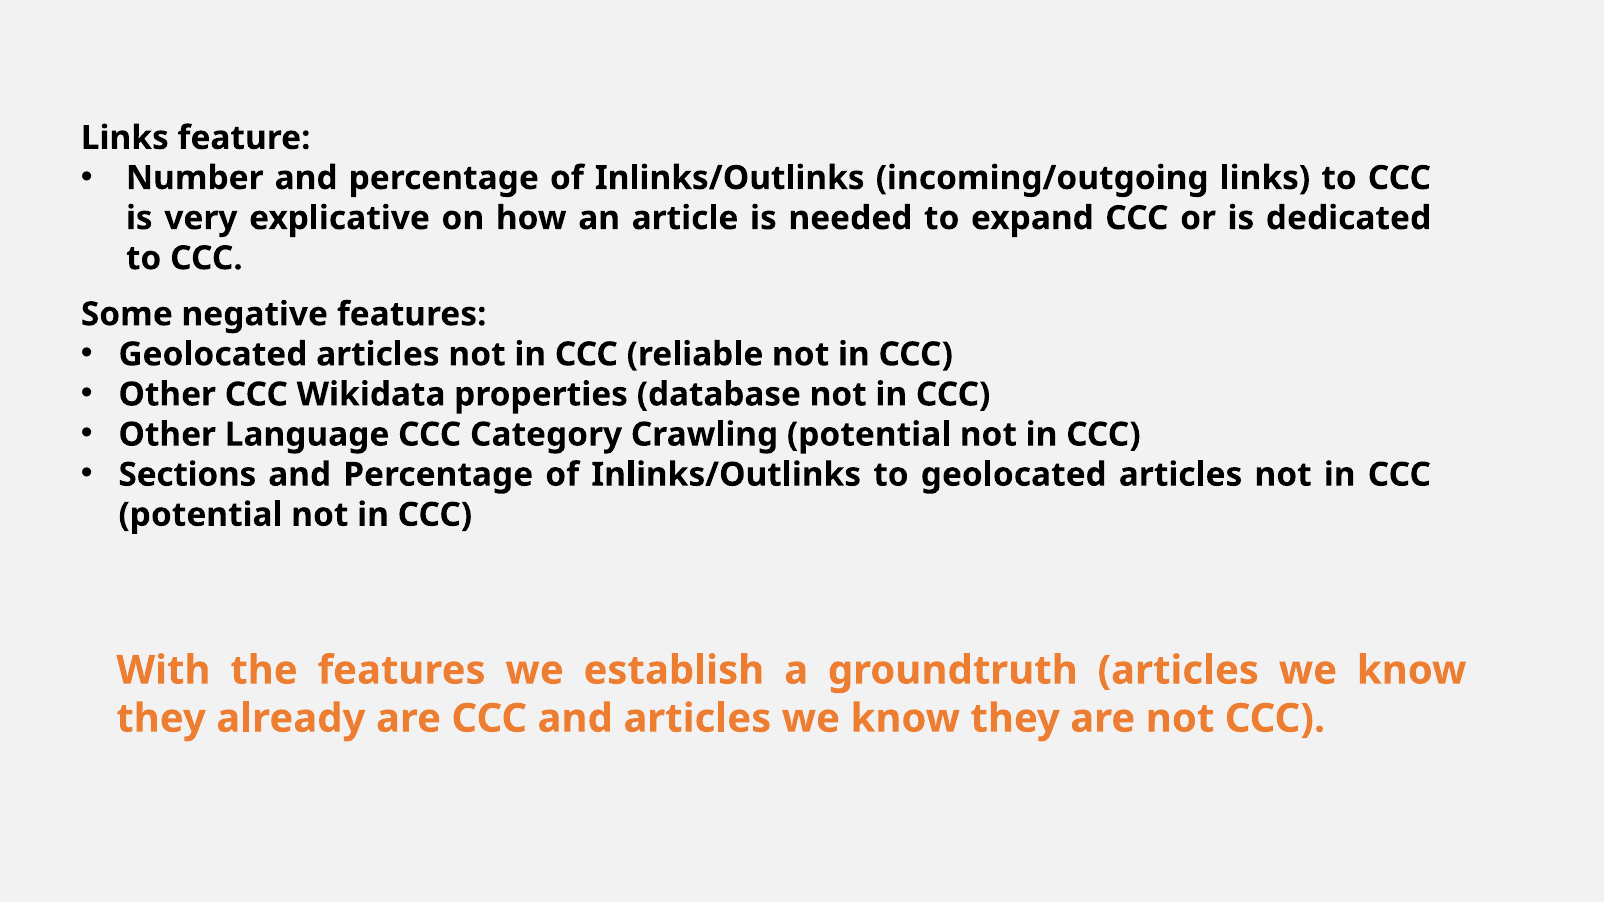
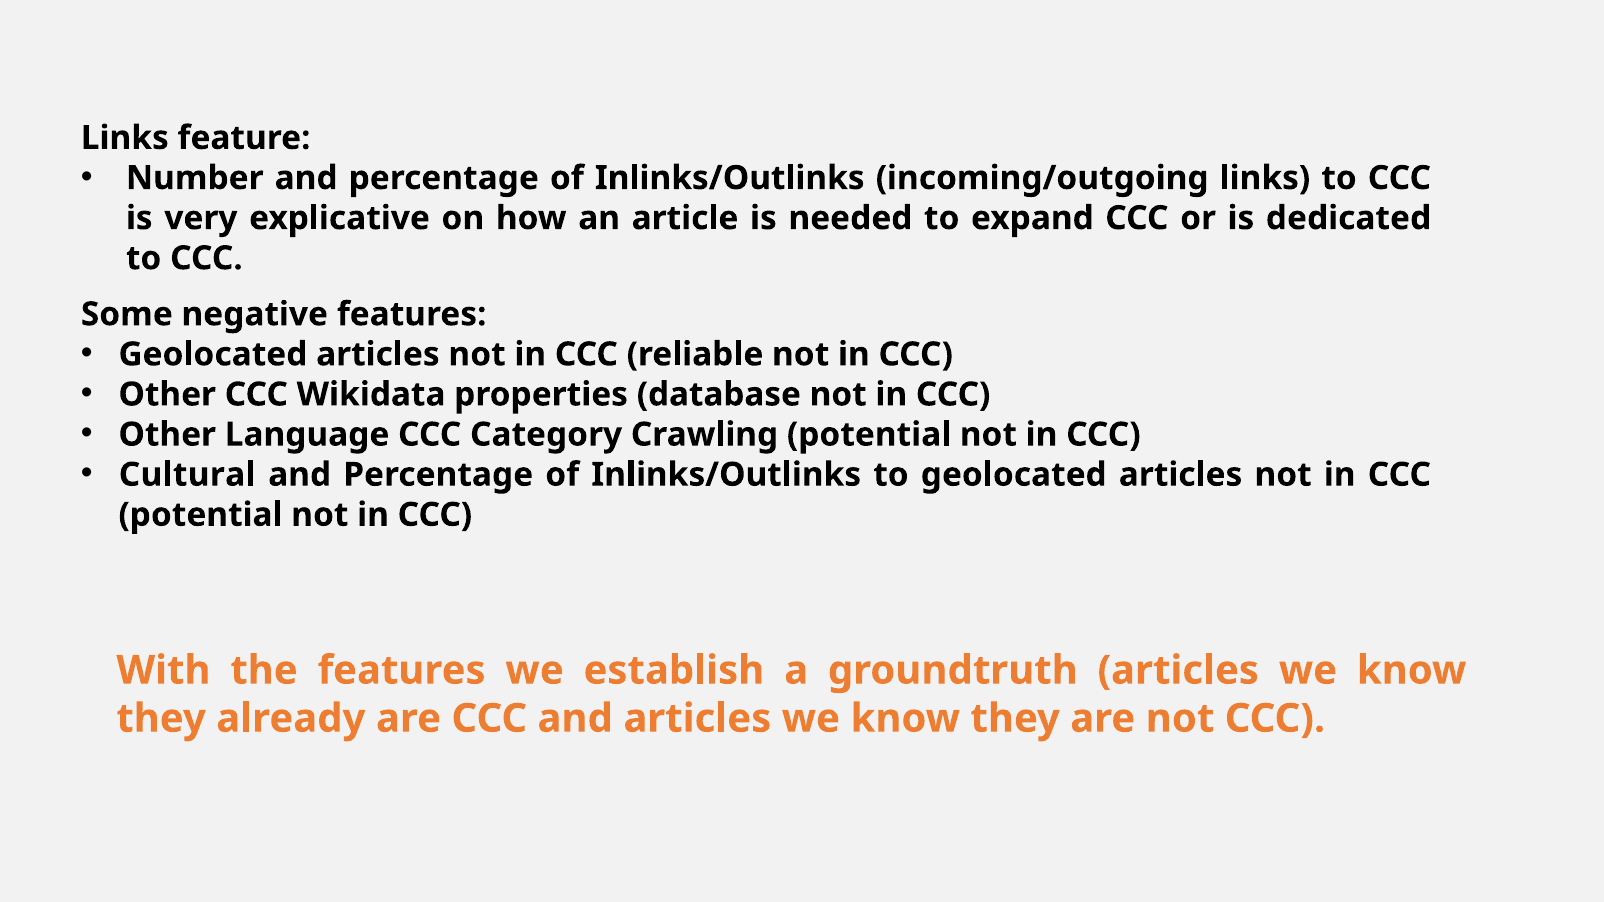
Sections: Sections -> Cultural (187, 475)
